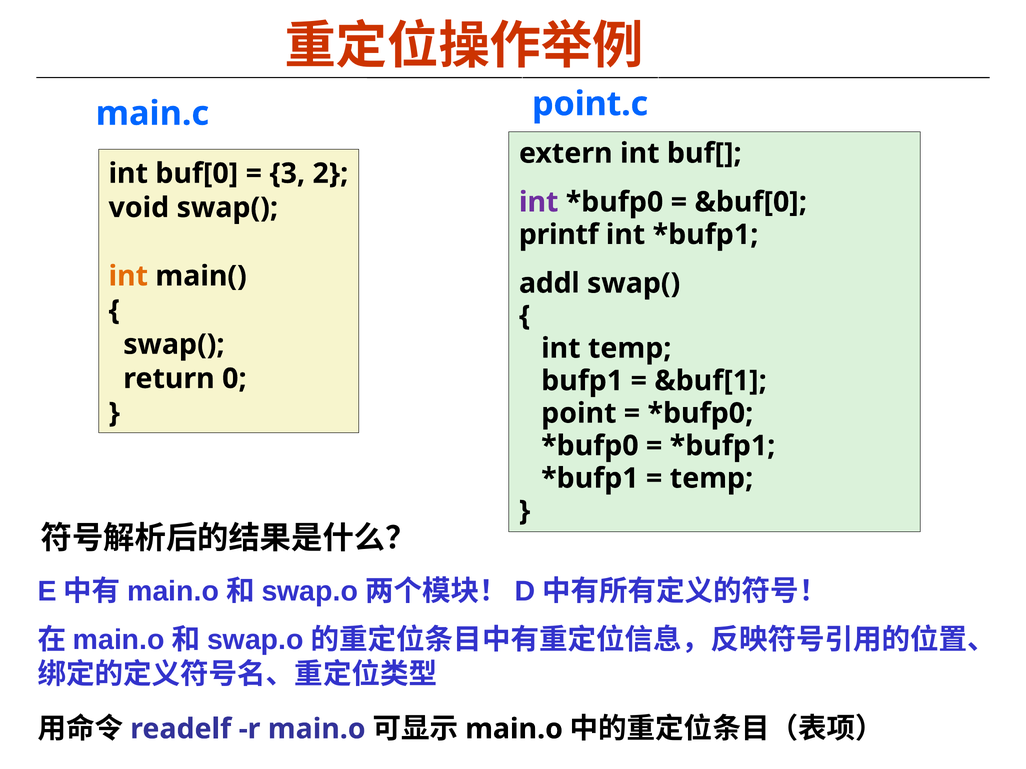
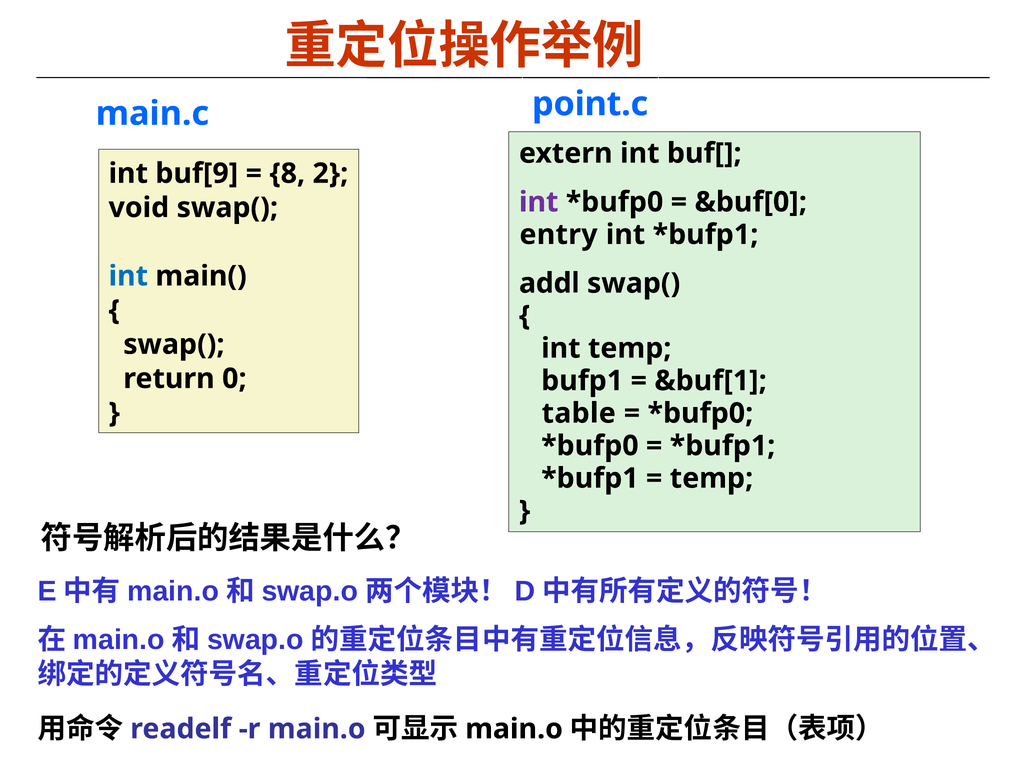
buf[0: buf[0 -> buf[9 (197, 174)
3: 3 -> 8 (287, 174)
printf: printf -> entry (558, 235)
int colour: orange -> blue (128, 276)
point: point -> table (579, 414)
